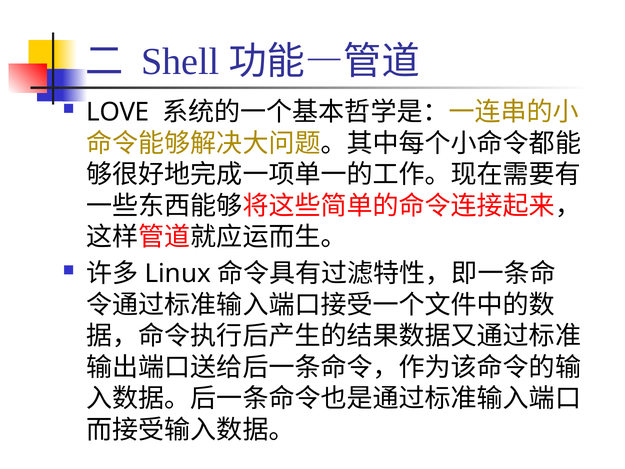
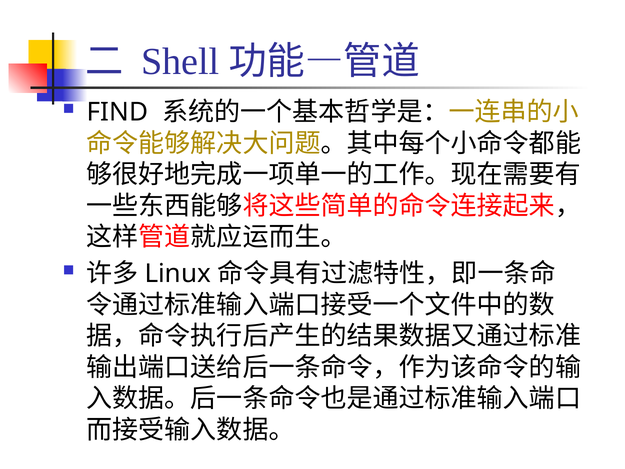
LOVE: LOVE -> FIND (118, 112)
